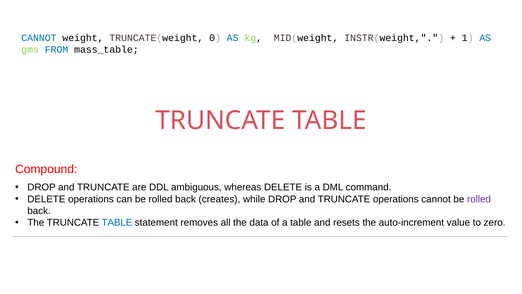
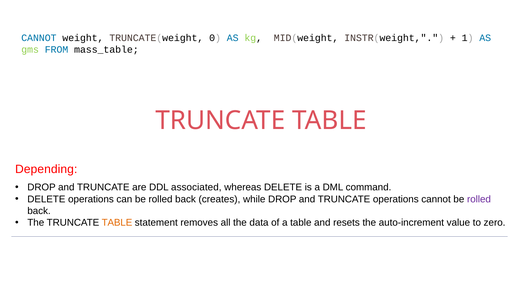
Compound: Compound -> Depending (46, 169)
ambiguous: ambiguous -> associated (196, 187)
TABLE colour: blue -> orange (117, 222)
